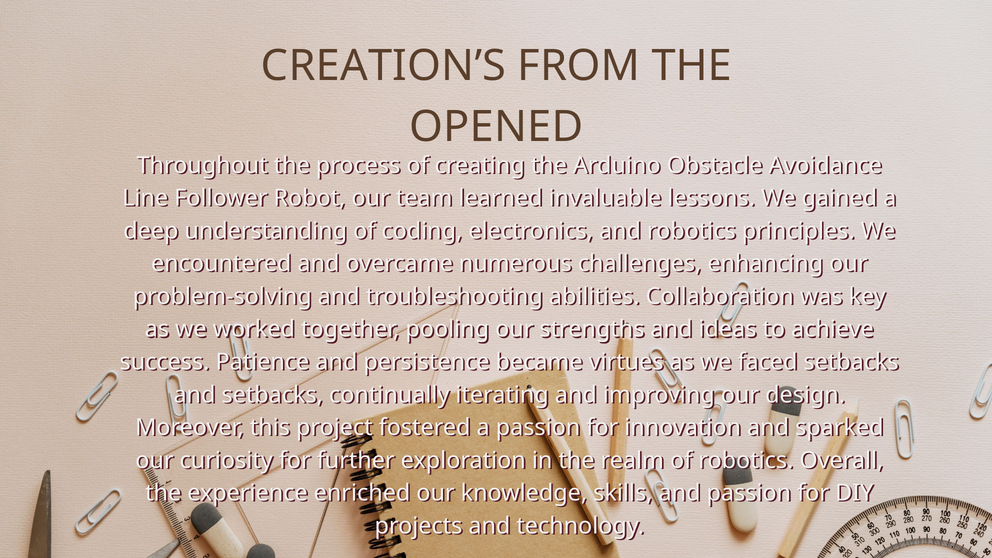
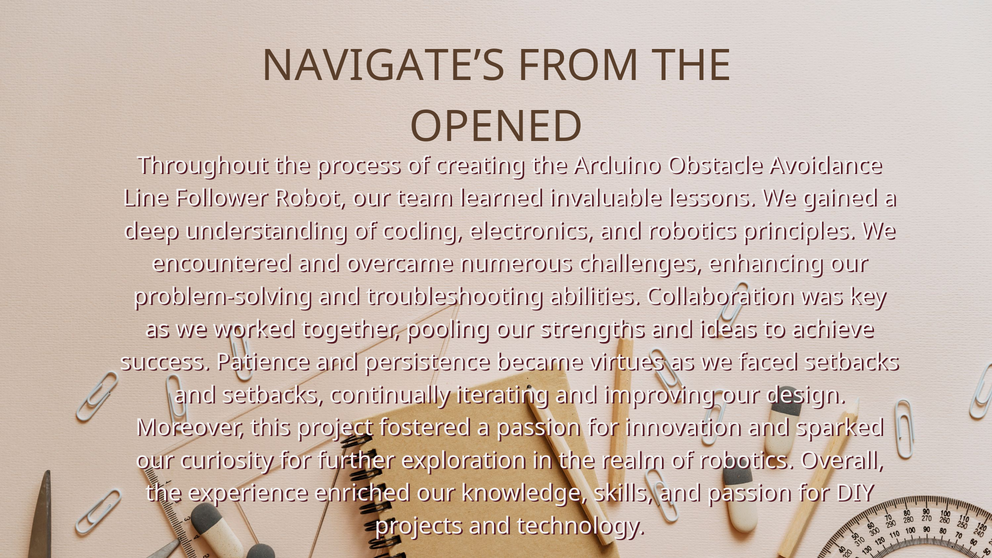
CREATION’S: CREATION’S -> NAVIGATE’S (383, 66)
